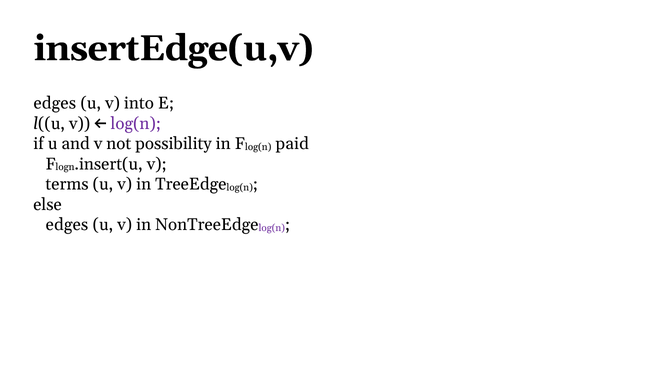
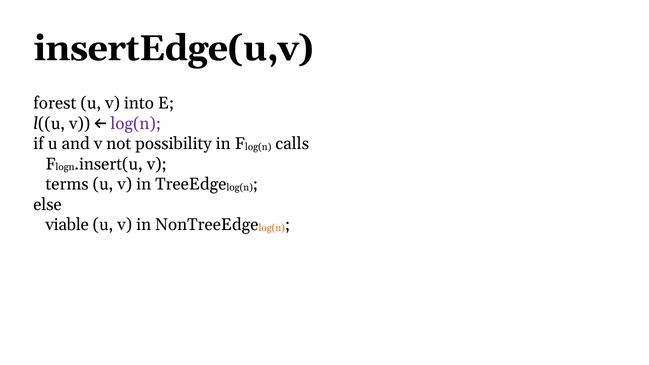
edges: edges -> forest (55, 103)
paid: paid -> calls (292, 144)
edges: edges -> viable (67, 225)
log(n colour: purple -> orange (272, 228)
